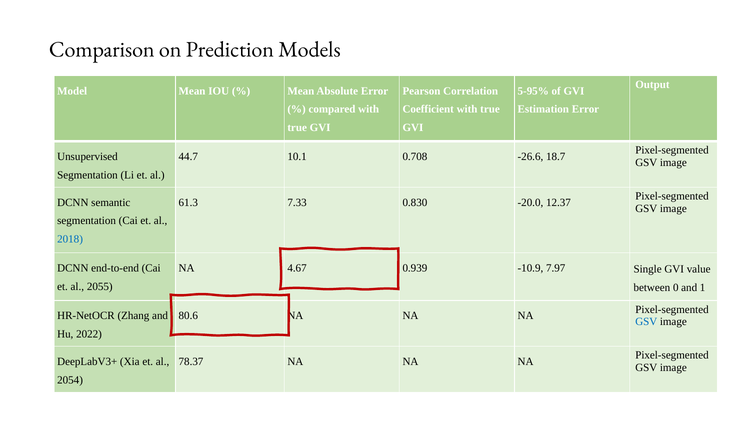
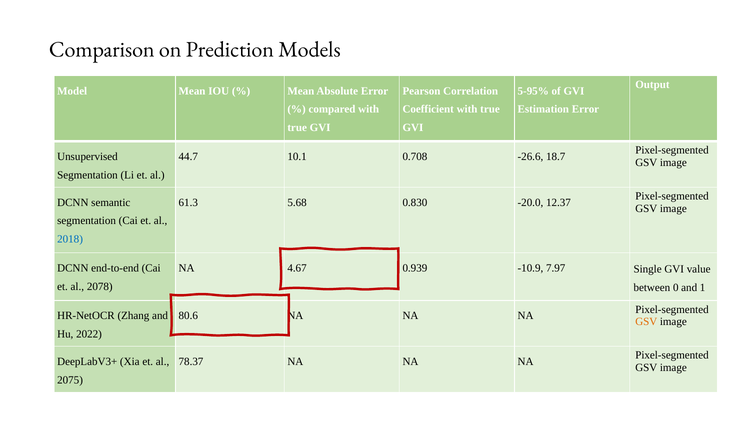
7.33: 7.33 -> 5.68 (297, 202)
2055: 2055 -> 2078 (100, 286)
GSV colour: blue -> orange (646, 321)
2054: 2054 -> 2075 (70, 380)
